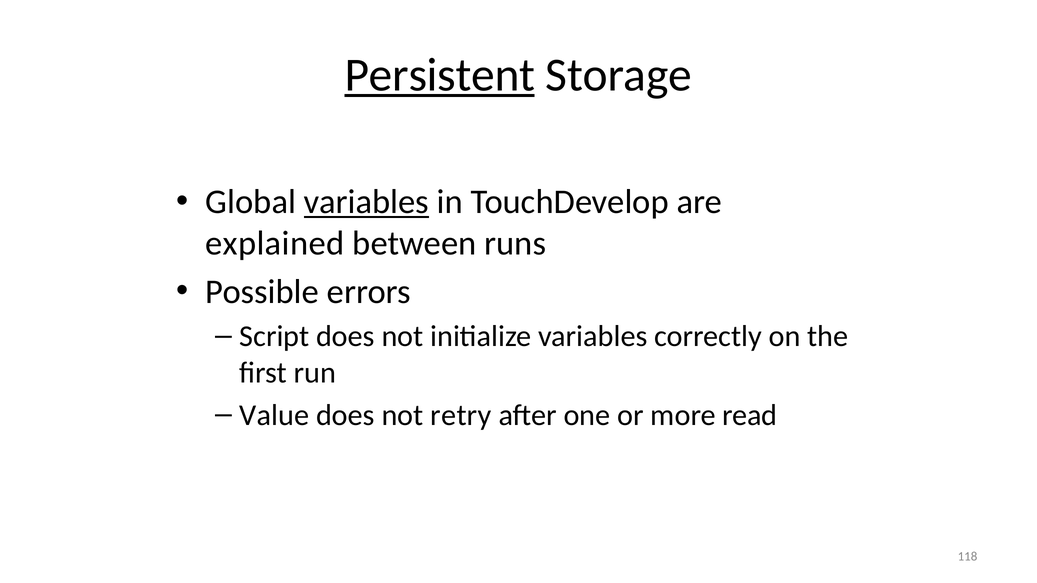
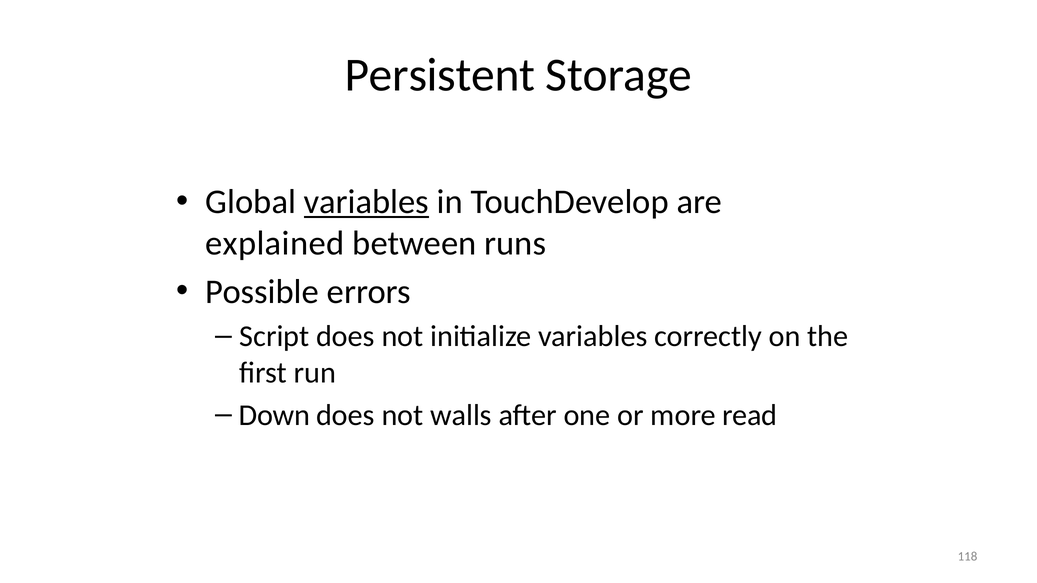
Persistent underline: present -> none (440, 75)
Value: Value -> Down (275, 415)
retry: retry -> walls (461, 415)
